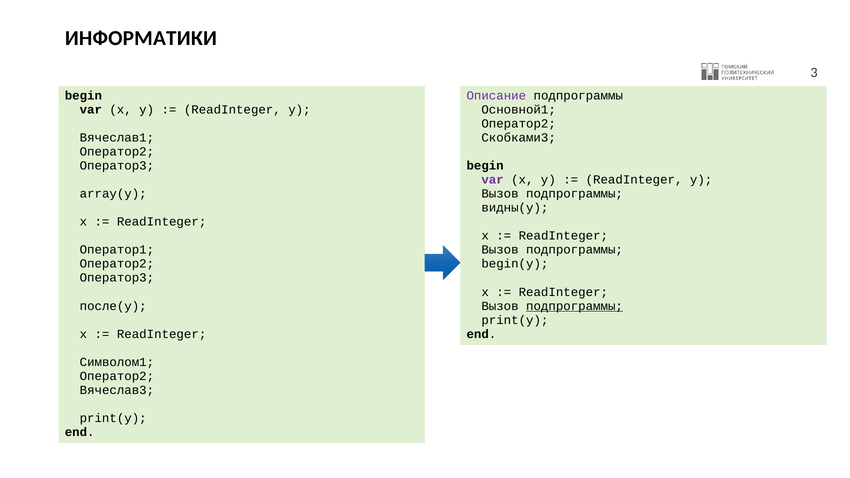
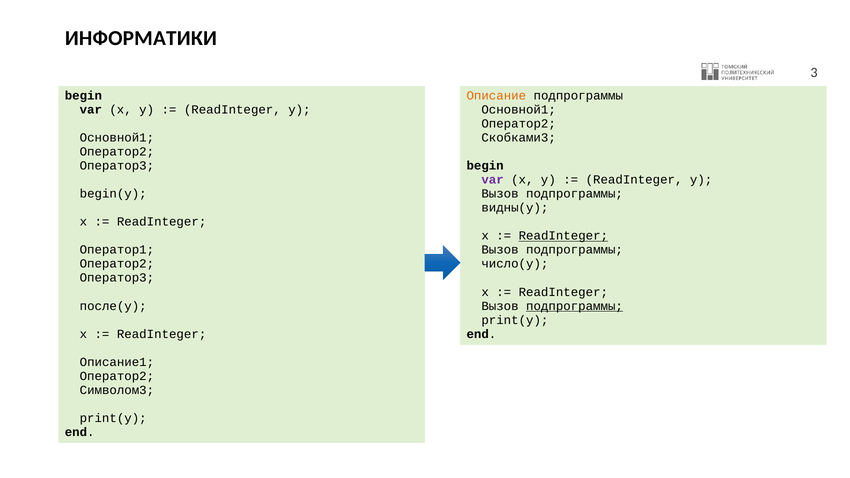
Описание colour: purple -> orange (496, 96)
Вячеслав1: Вячеслав1 -> Основной1 (117, 138)
array(y: array(y -> begin(y (113, 194)
ReadInteger underline: none -> present (563, 236)
begin(y: begin(y -> число(y (515, 264)
Символом1: Символом1 -> Описание1 (117, 362)
Вячеслав3: Вячеслав3 -> Символом3 (117, 390)
